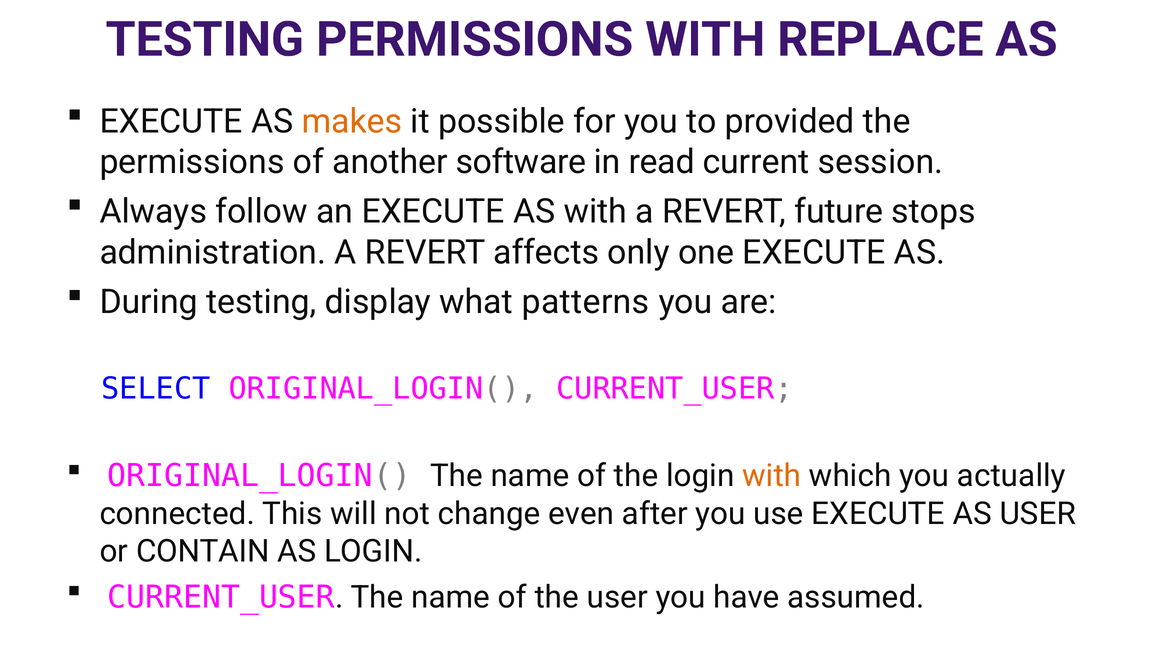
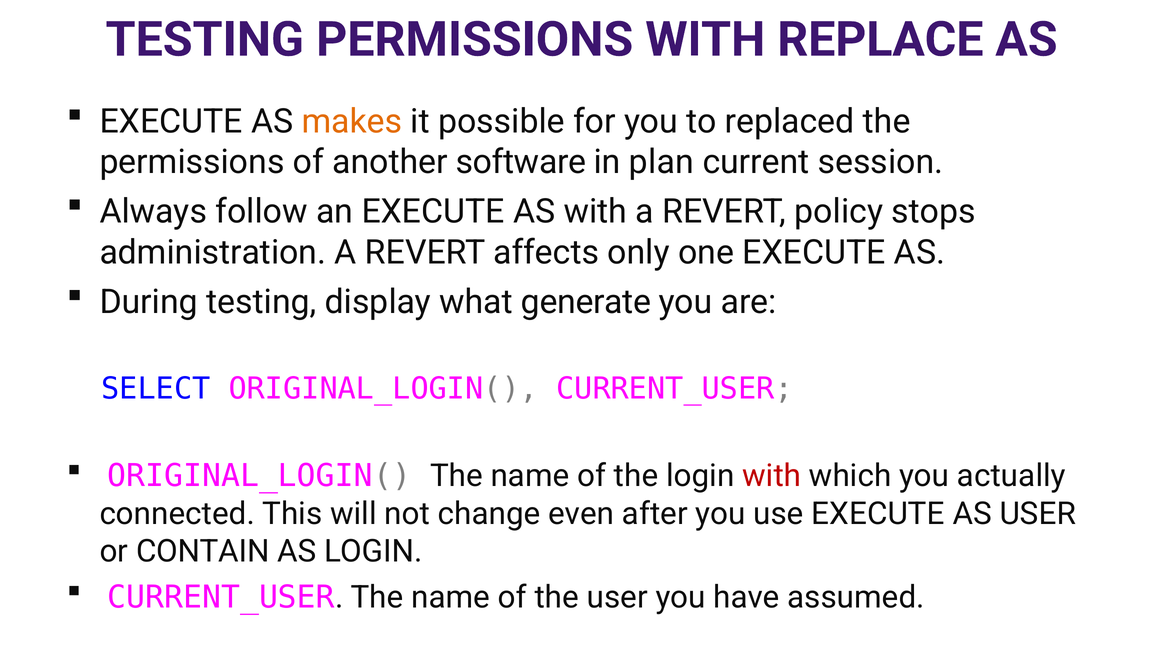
provided: provided -> replaced (790, 122)
read: read -> plan (661, 162)
future: future -> policy (839, 212)
patterns: patterns -> generate (586, 302)
with colour: orange -> red (772, 476)
